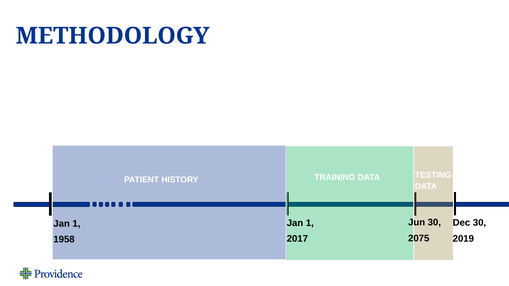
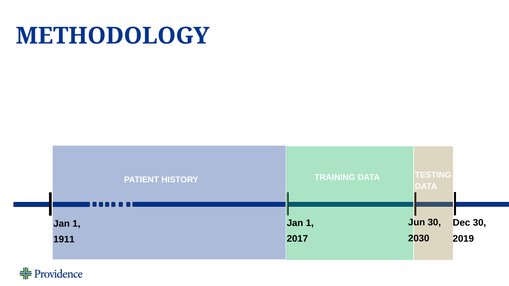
2075: 2075 -> 2030 (419, 239)
1958: 1958 -> 1911 (64, 240)
